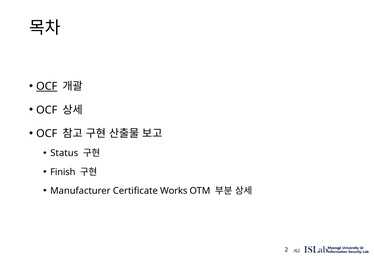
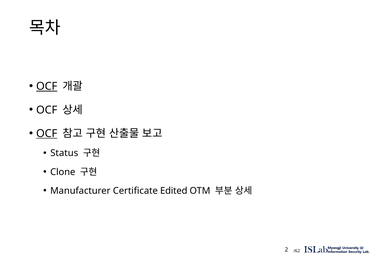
OCF underline: none -> present (47, 133)
Finish: Finish -> Clone (63, 172)
Works: Works -> Edited (174, 191)
